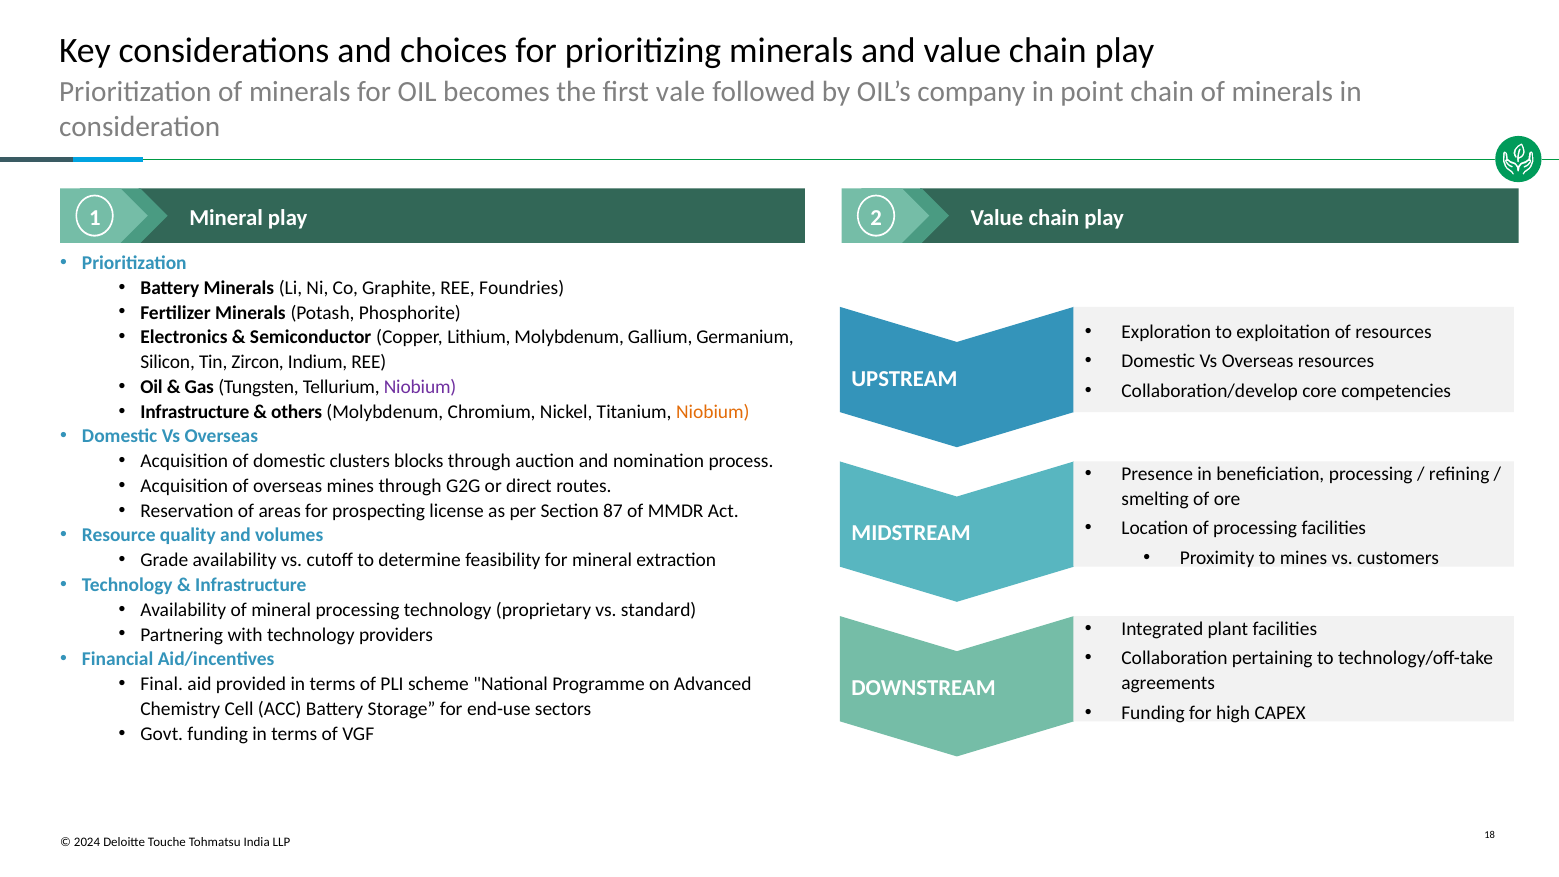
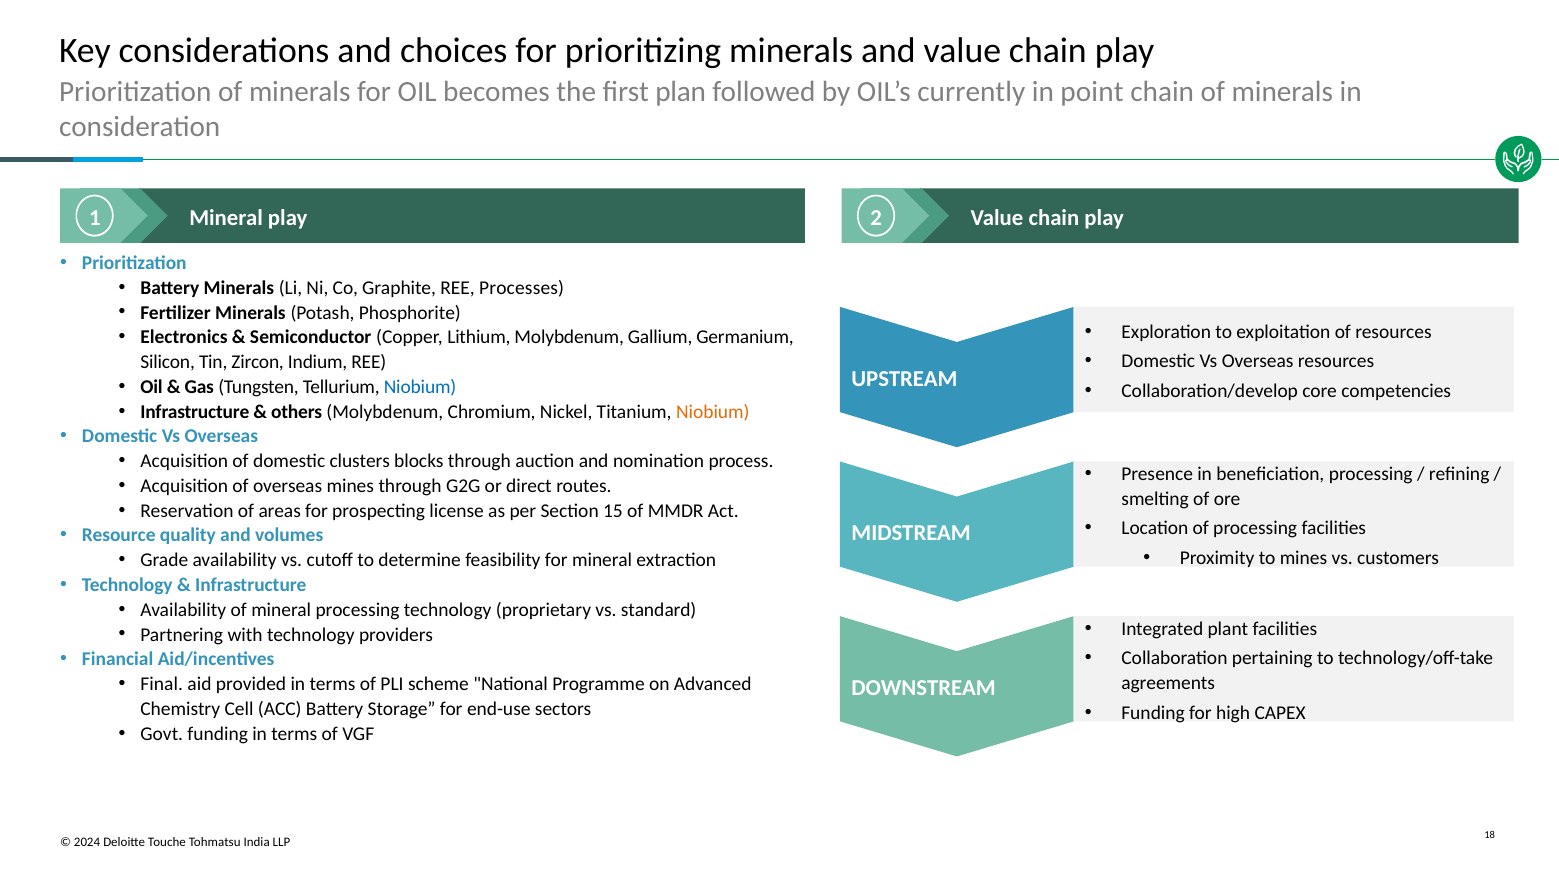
vale: vale -> plan (681, 92)
company: company -> currently (971, 92)
Foundries: Foundries -> Processes (522, 288)
Niobium colour: purple -> blue (420, 387)
87: 87 -> 15 (613, 511)
